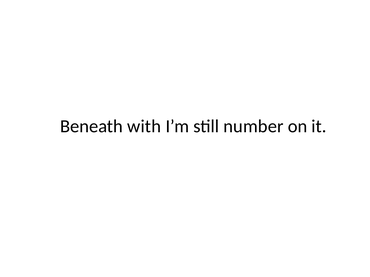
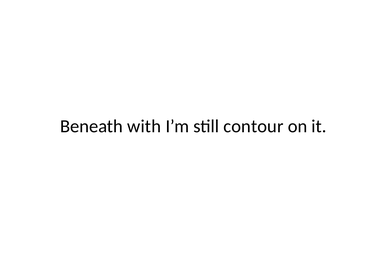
number: number -> contour (253, 127)
